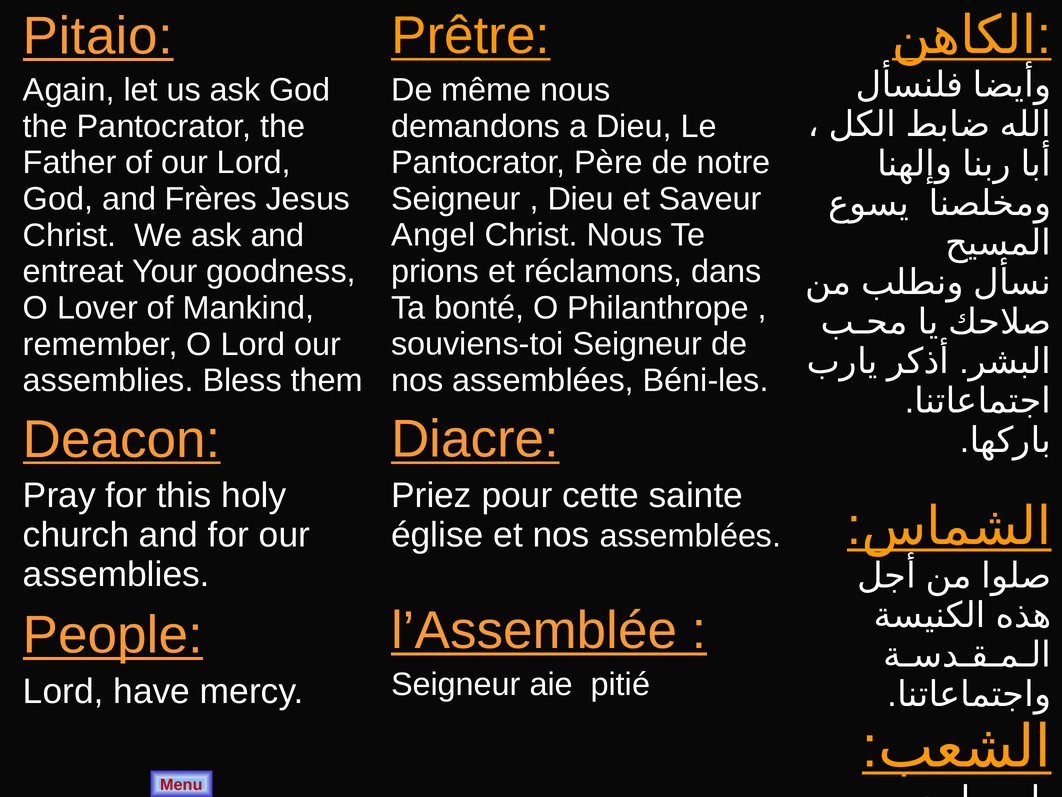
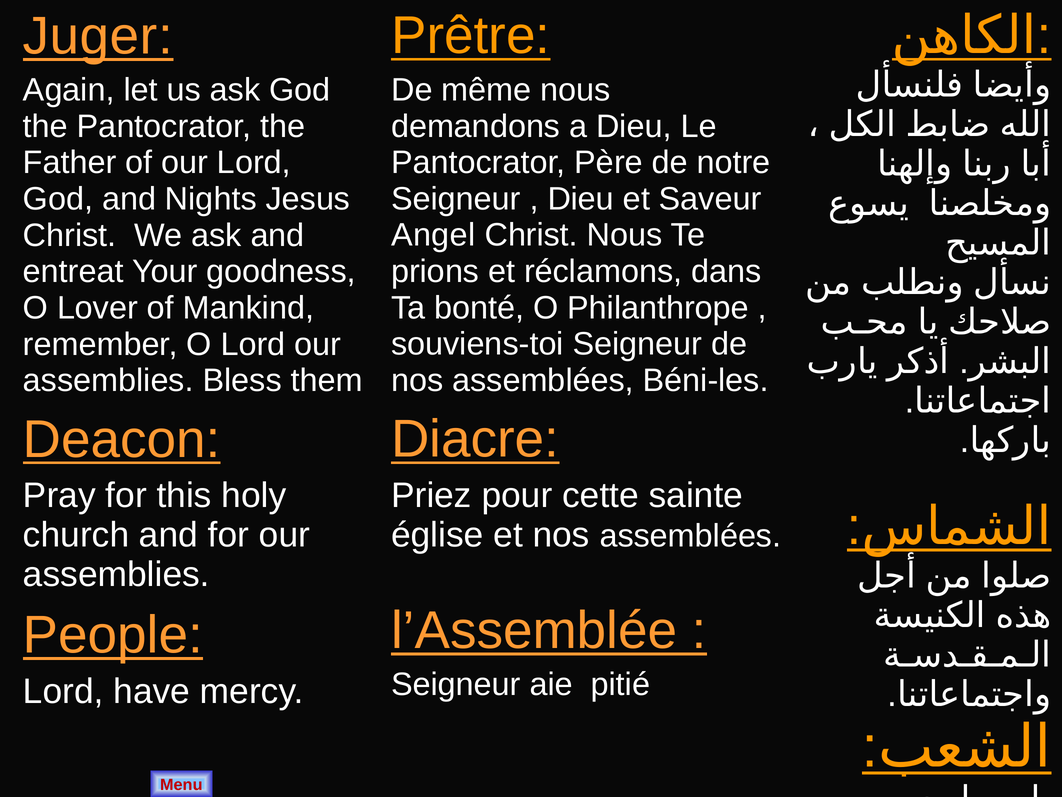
Pitaio: Pitaio -> Juger (98, 36)
Frères: Frères -> Nights (211, 199)
